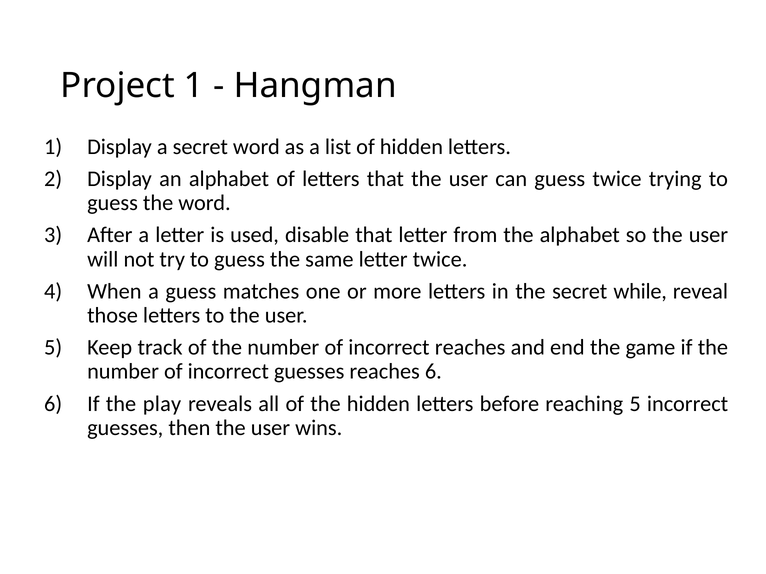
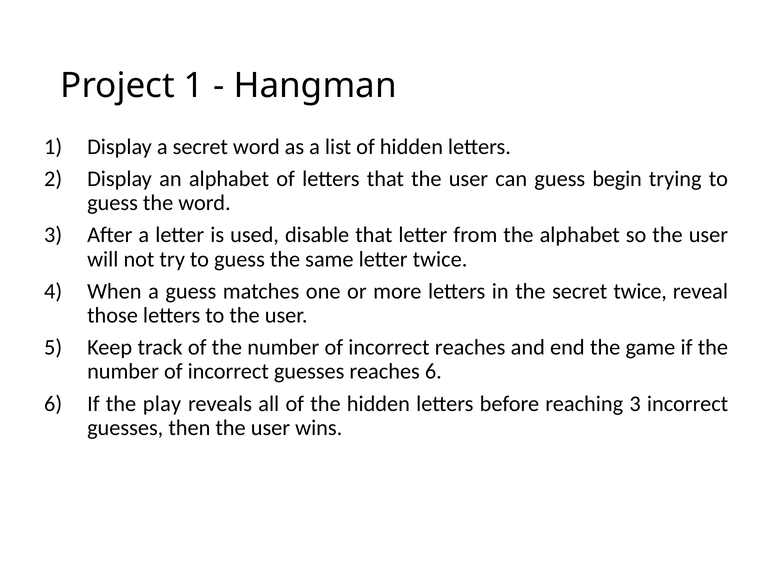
guess twice: twice -> begin (617, 179)
secret while: while -> twice (640, 292)
reaching 5: 5 -> 3 (635, 404)
